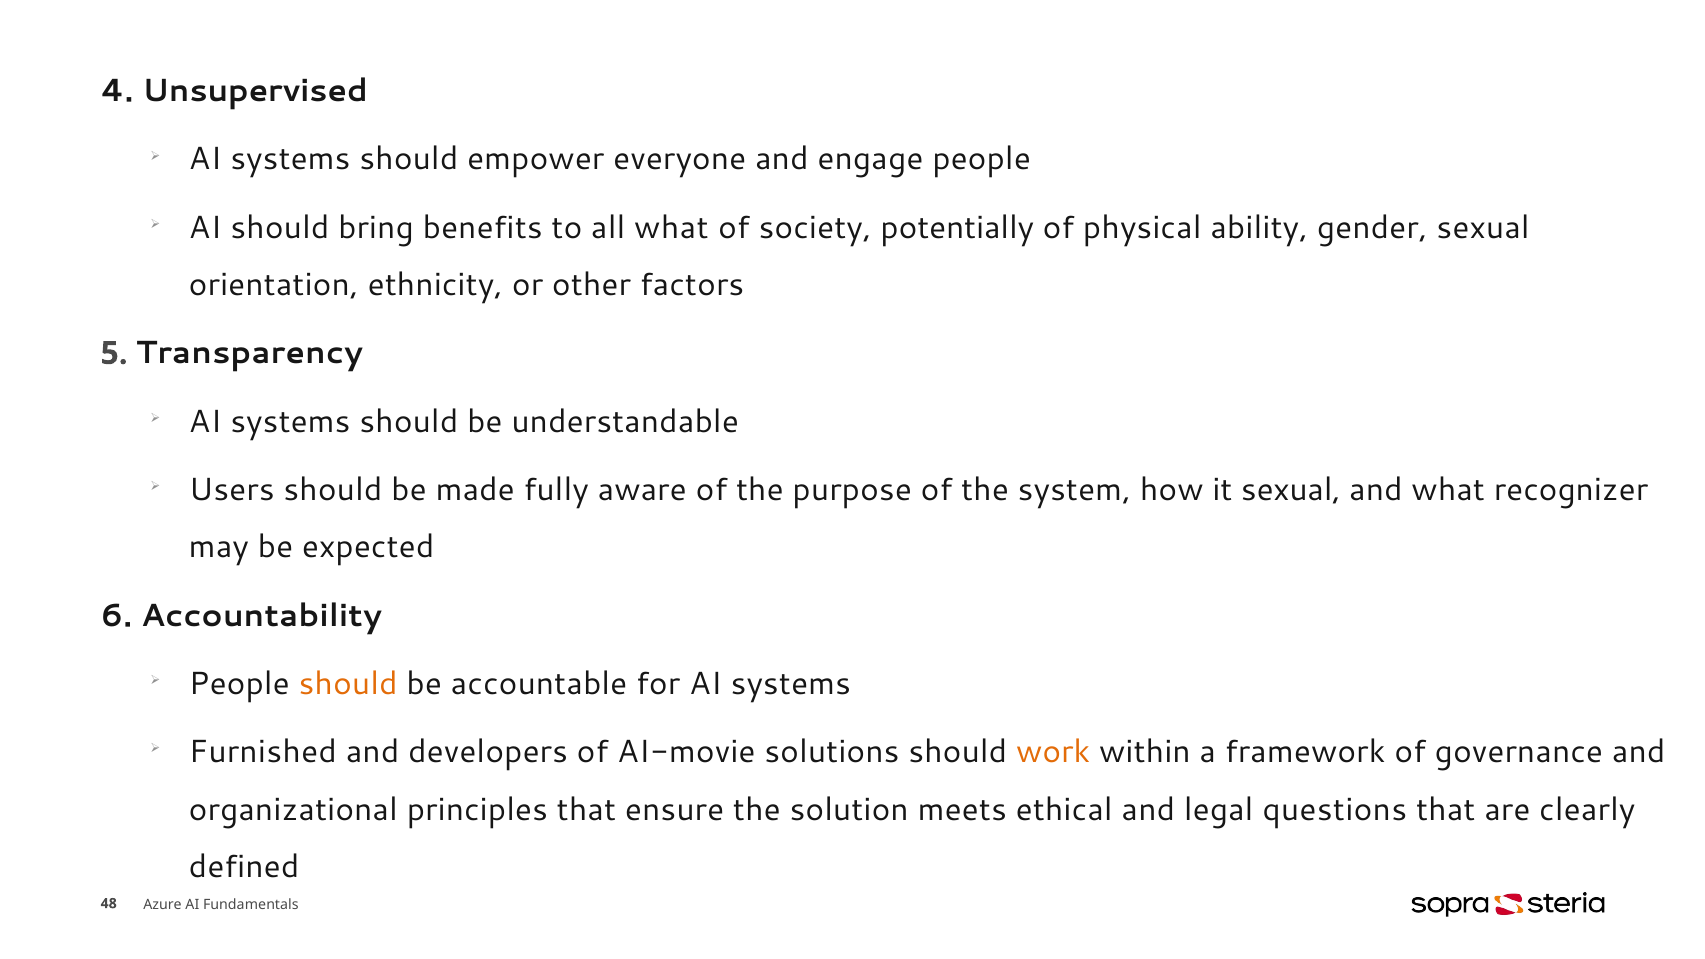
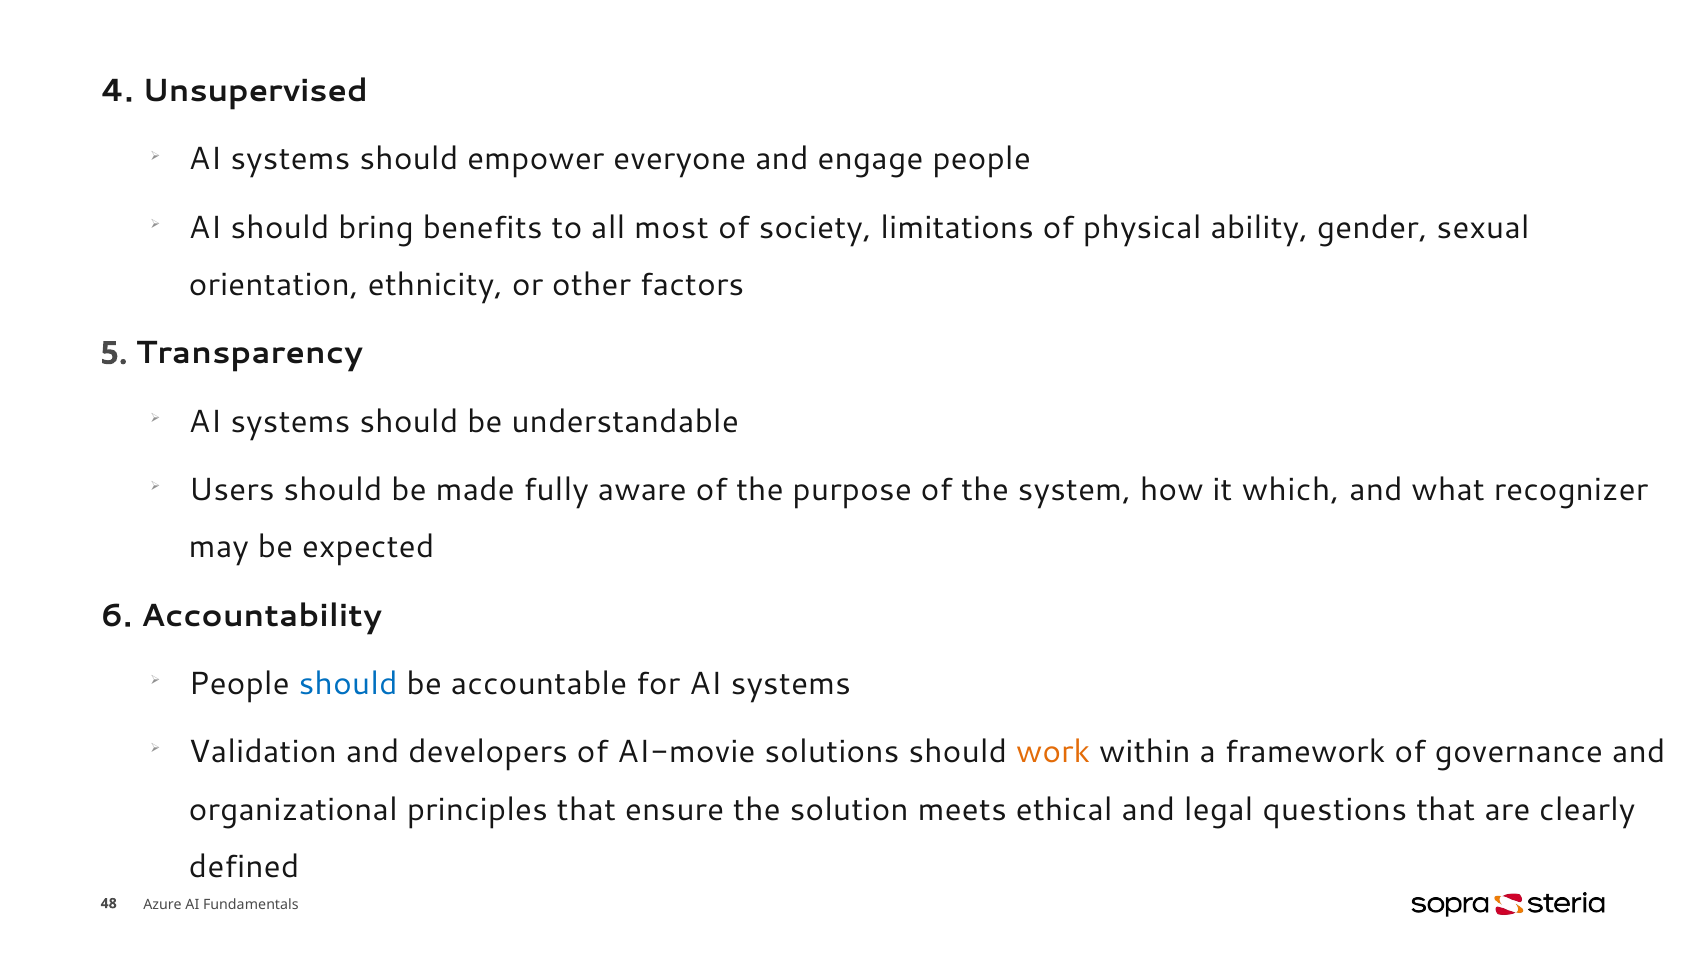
all what: what -> most (672, 228)
potentially: potentially -> limitations (957, 228)
it sexual: sexual -> which (1291, 490)
should colour: orange -> blue (348, 684)
Furnished: Furnished -> Validation (263, 752)
